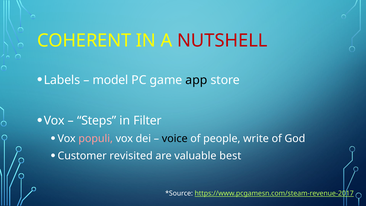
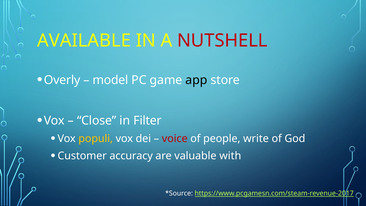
COHERENT: COHERENT -> AVAILABLE (84, 41)
Labels: Labels -> Overly (62, 80)
Steps: Steps -> Close (97, 121)
populi colour: pink -> yellow (96, 139)
voice colour: black -> red (175, 139)
revisited: revisited -> accuracy (131, 156)
best: best -> with (230, 156)
